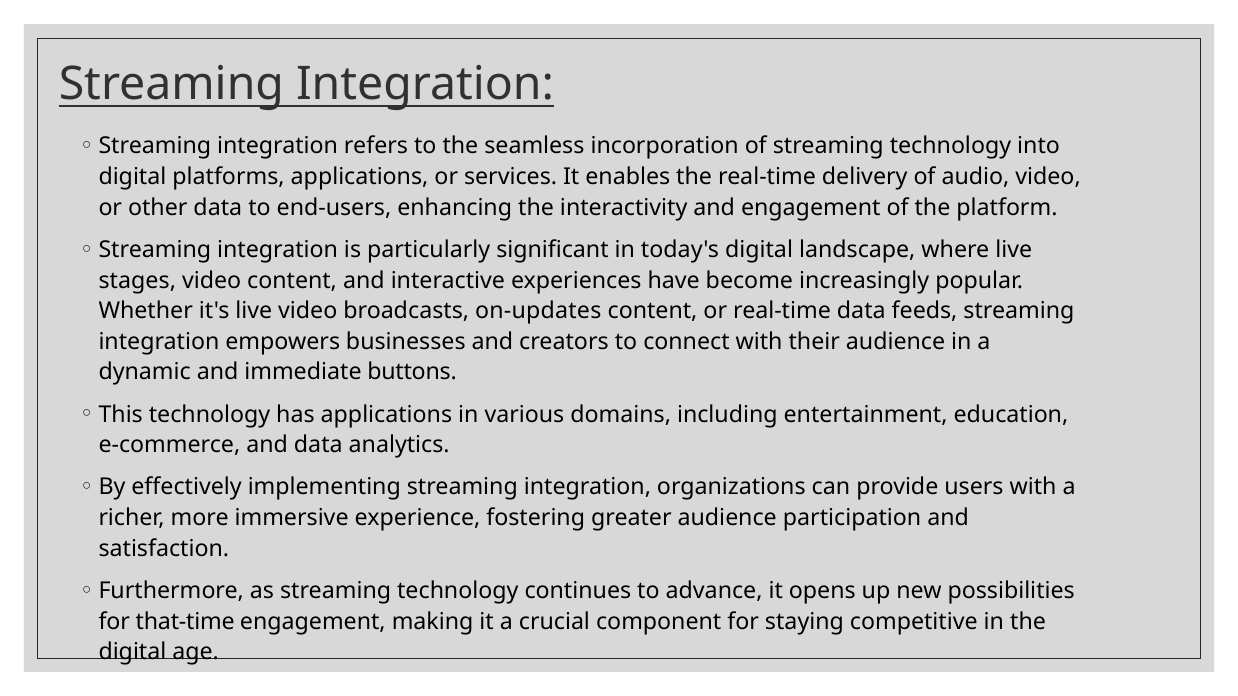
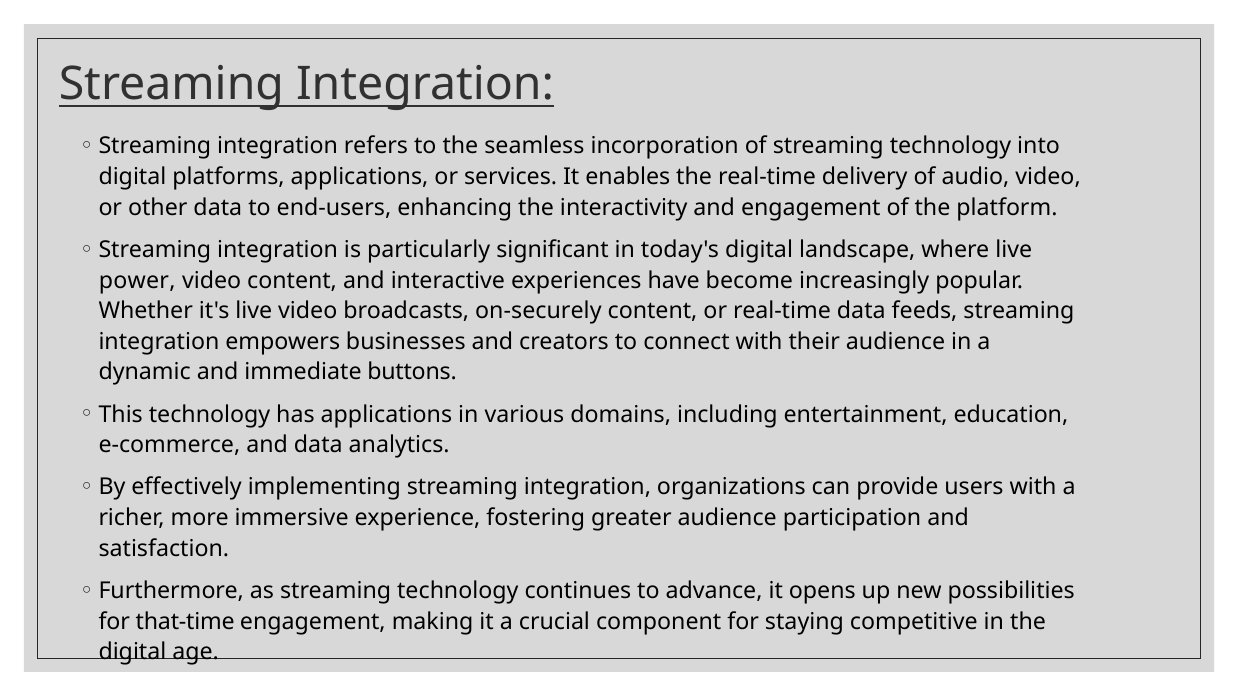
stages: stages -> power (137, 281)
on-updates: on-updates -> on-securely (538, 311)
